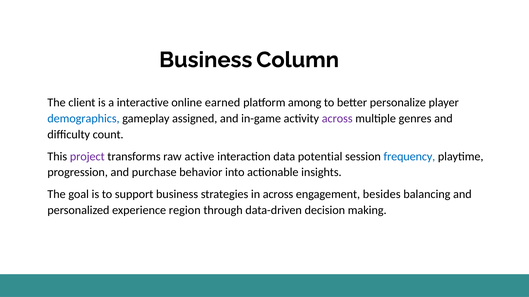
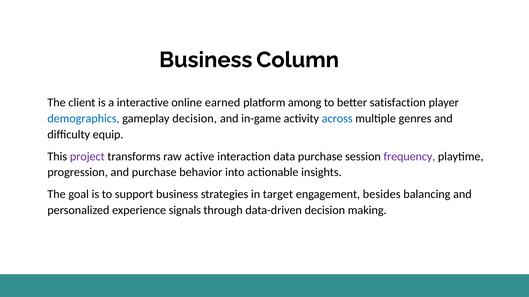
personalize: personalize -> satisfaction (398, 103)
gameplay assigned: assigned -> decision (195, 119)
across colour: purple -> blue (337, 119)
count: count -> equip (108, 135)
data potential: potential -> purchase (320, 157)
frequency colour: blue -> purple (409, 157)
in across: across -> target (278, 194)
region: region -> signals (185, 210)
